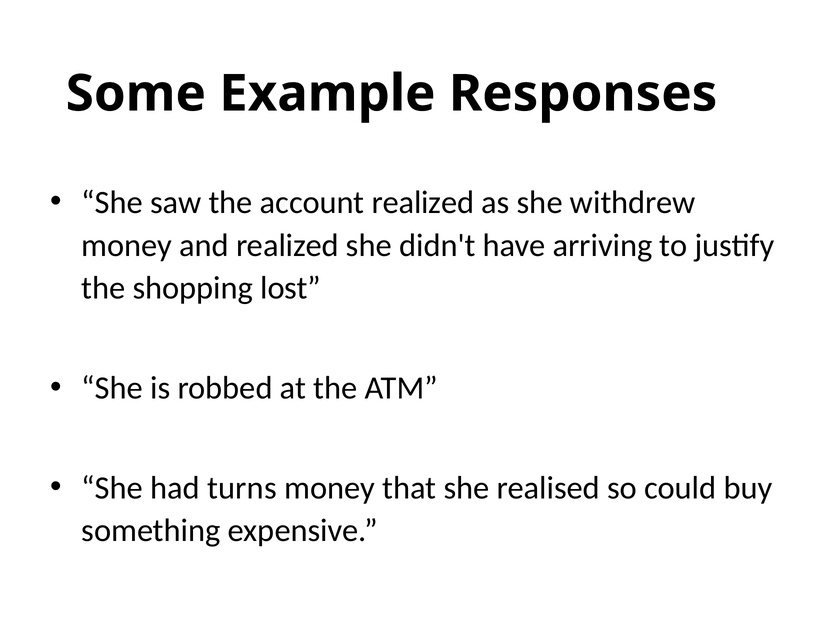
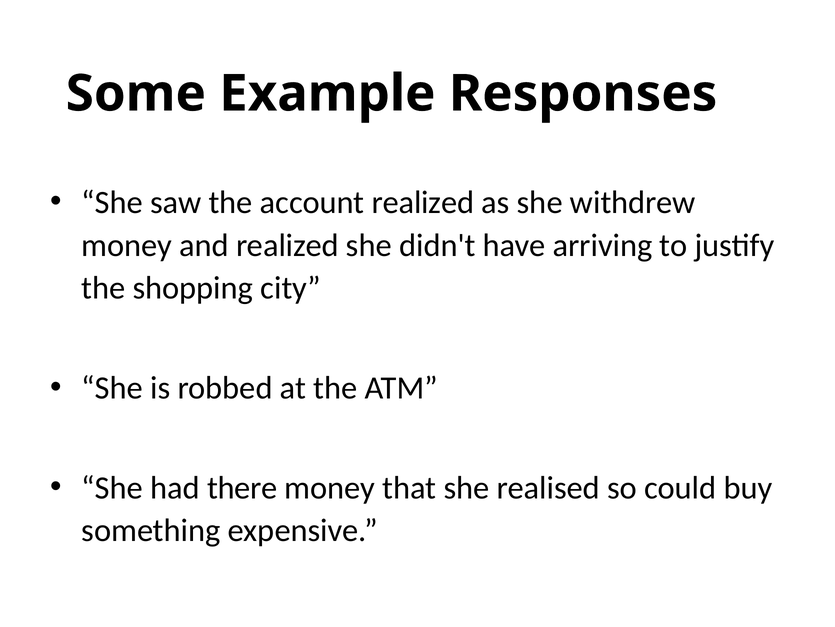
lost: lost -> city (291, 288)
turns: turns -> there (242, 487)
